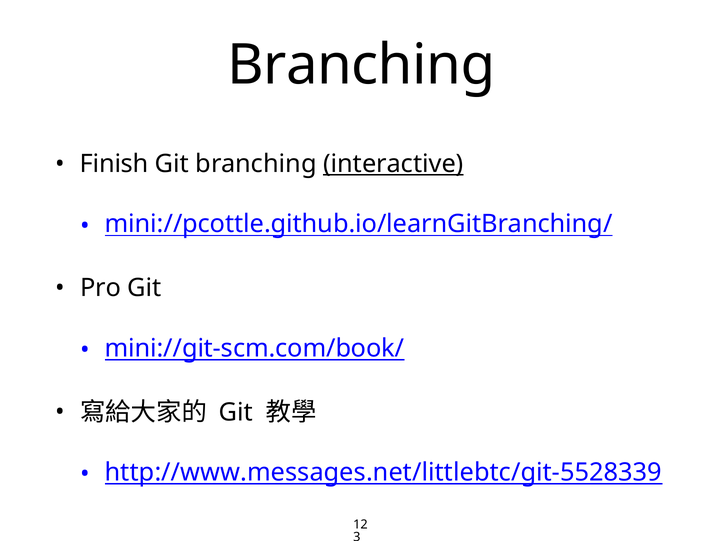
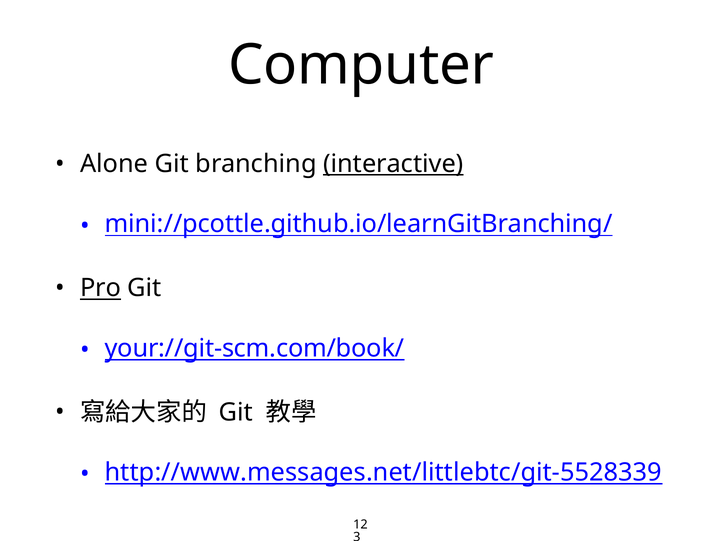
Branching: Branching -> Computer (361, 65)
Finish: Finish -> Alone (114, 164)
Pro underline: none -> present (101, 288)
mini://git-scm.com/book/: mini://git-scm.com/book/ -> your://git-scm.com/book/ (255, 348)
